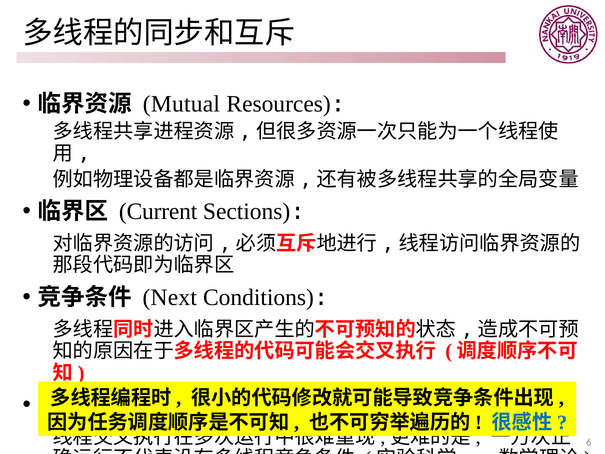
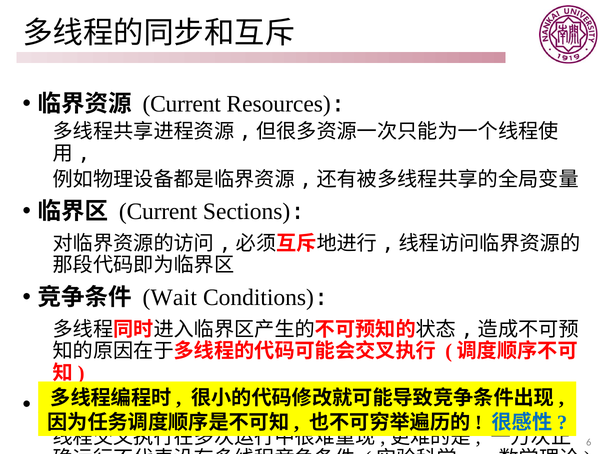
Mutual: Mutual -> Current (182, 104)
Next: Next -> Wait (170, 297)
